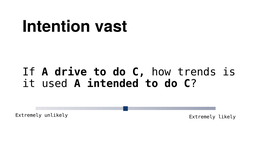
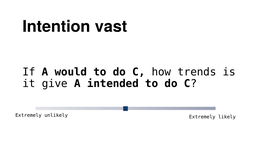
drive: drive -> would (71, 72)
used: used -> give (55, 84)
